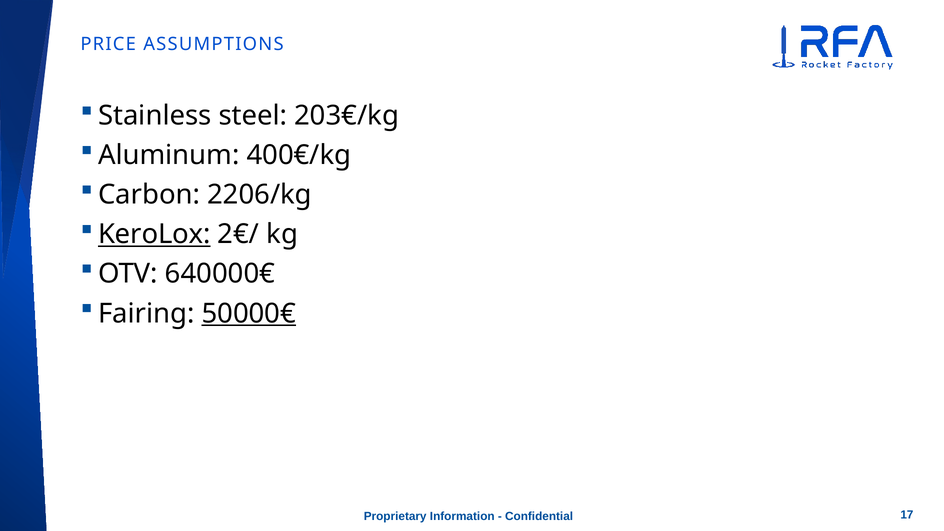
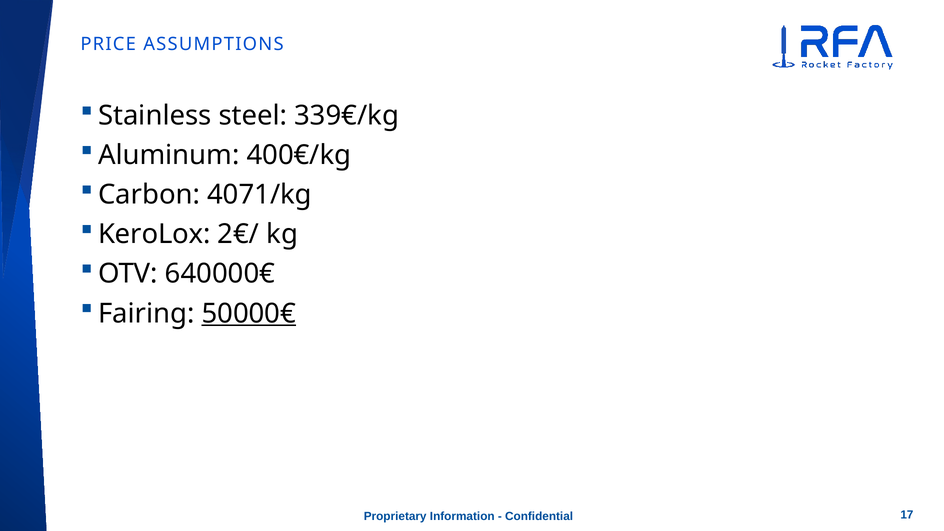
203€/kg: 203€/kg -> 339€/kg (347, 116)
2206/kg: 2206/kg -> 4071/kg (260, 195)
KeroLox underline: present -> none (154, 234)
